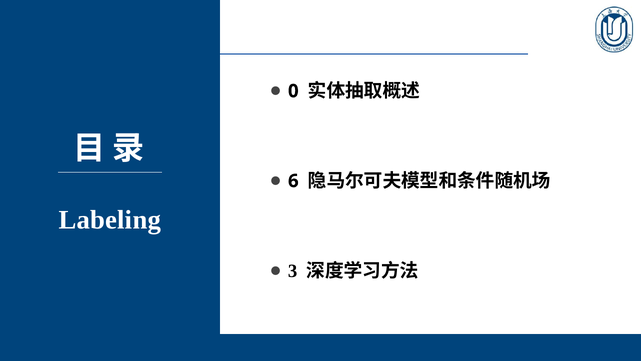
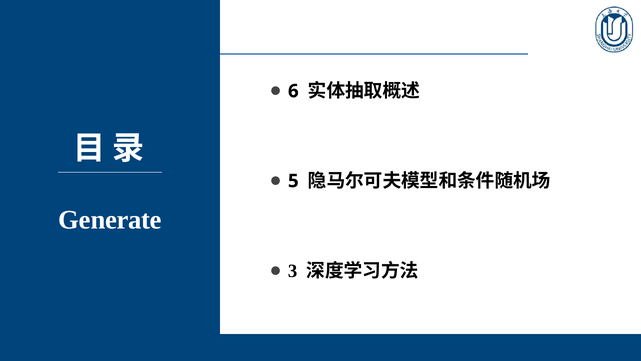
0: 0 -> 6 (293, 91)
6: 6 -> 5 (293, 181)
Labeling: Labeling -> Generate (110, 220)
